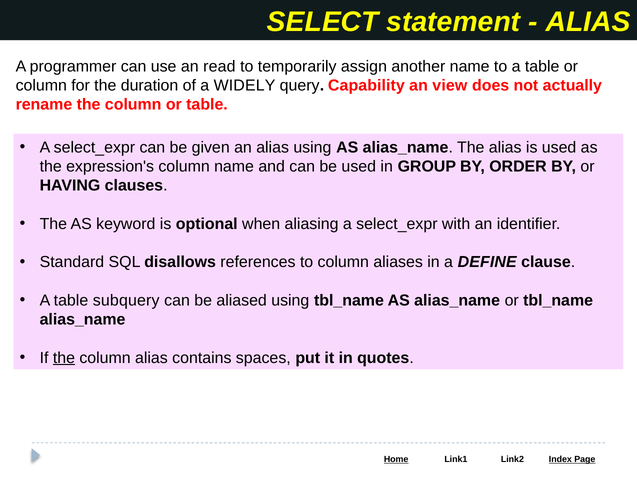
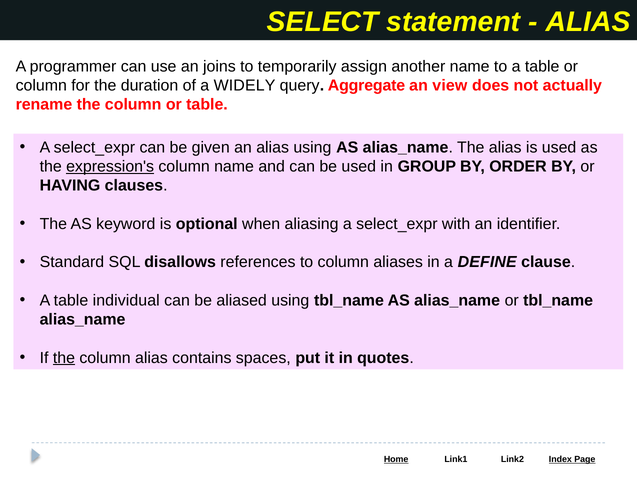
read: read -> joins (219, 66)
Capability: Capability -> Aggregate (367, 85)
expression's underline: none -> present (110, 166)
subquery: subquery -> individual (126, 300)
